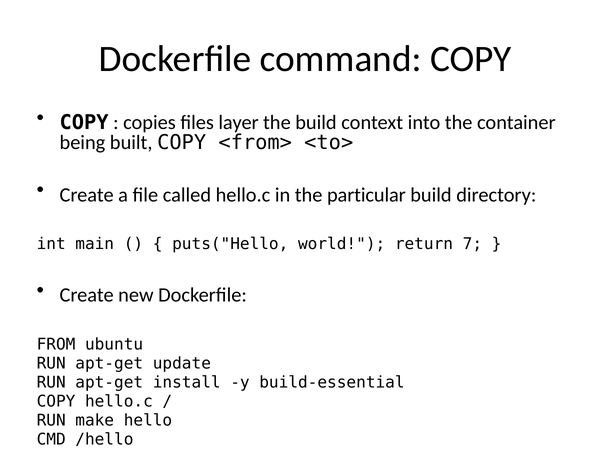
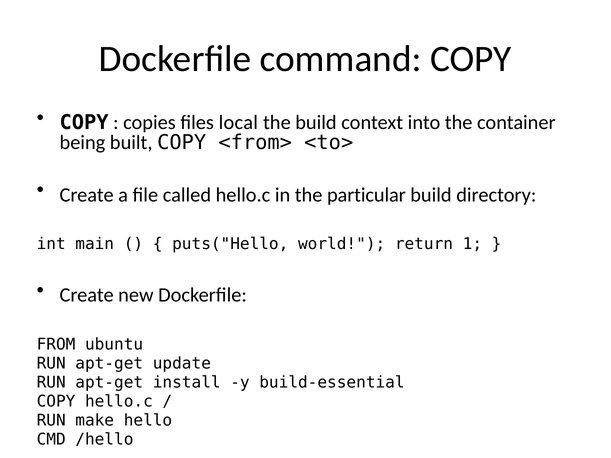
layer: layer -> local (238, 123)
7: 7 -> 1 (472, 244)
